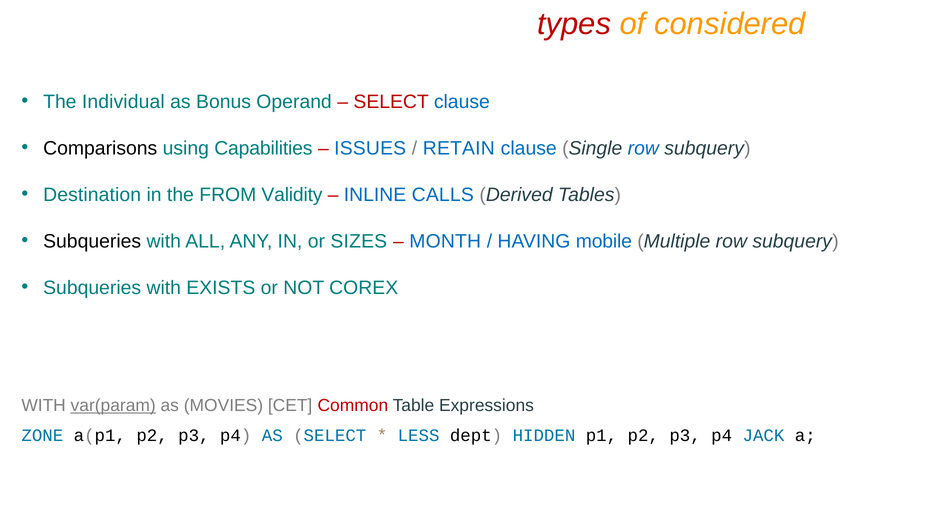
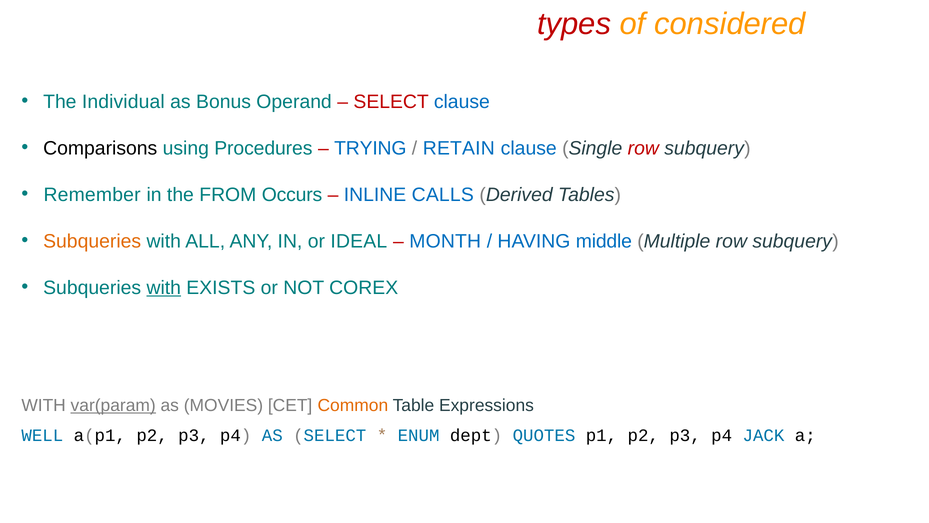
Capabilities: Capabilities -> Procedures (263, 148)
ISSUES: ISSUES -> TRYING (370, 148)
row colour: blue -> red (643, 148)
Destination: Destination -> Remember (92, 194)
Validity: Validity -> Occurs (292, 194)
Subqueries colour: black -> orange (92, 241)
SIZES: SIZES -> IDEAL (359, 241)
mobile: mobile -> middle (604, 241)
with underline: none -> present (164, 287)
Common colour: red -> orange (353, 405)
ZONE: ZONE -> WELL (42, 435)
LESS: LESS -> ENUM (419, 435)
HIDDEN: HIDDEN -> QUOTES (544, 435)
